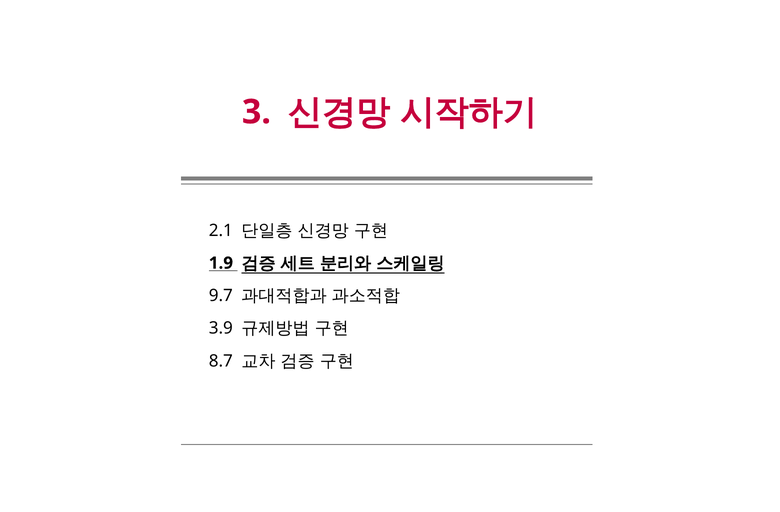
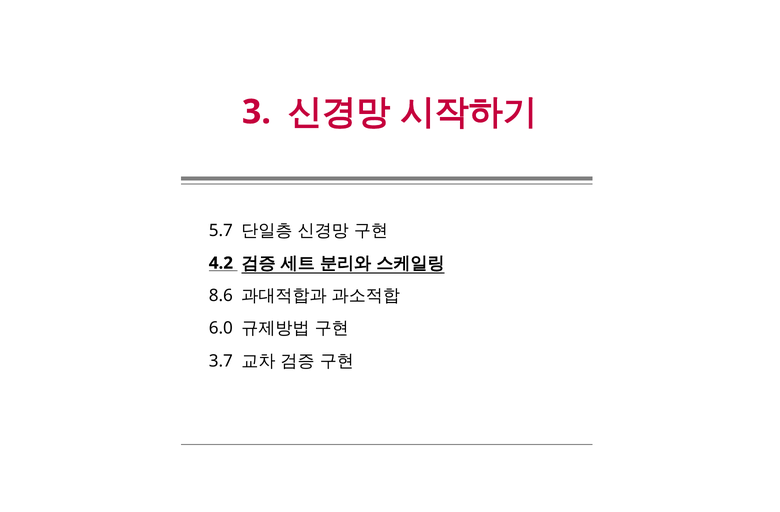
2.1: 2.1 -> 5.7 (221, 231)
1.9: 1.9 -> 4.2 (221, 263)
9.7: 9.7 -> 8.6 (221, 296)
3.9: 3.9 -> 6.0 (221, 329)
8.7: 8.7 -> 3.7 (221, 361)
